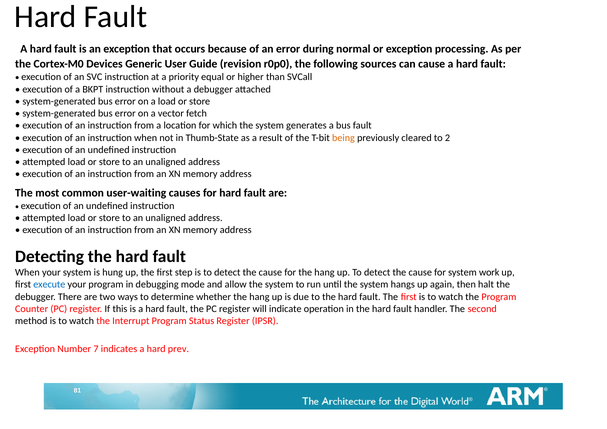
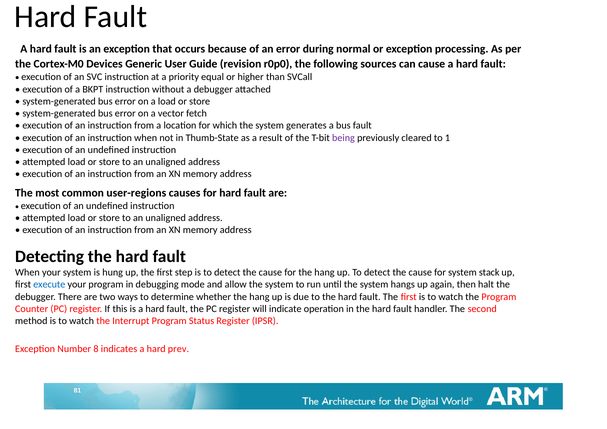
being colour: orange -> purple (343, 138)
2: 2 -> 1 (447, 138)
user-waiting: user-waiting -> user-regions (136, 193)
work: work -> stack (489, 272)
7: 7 -> 8 (96, 349)
